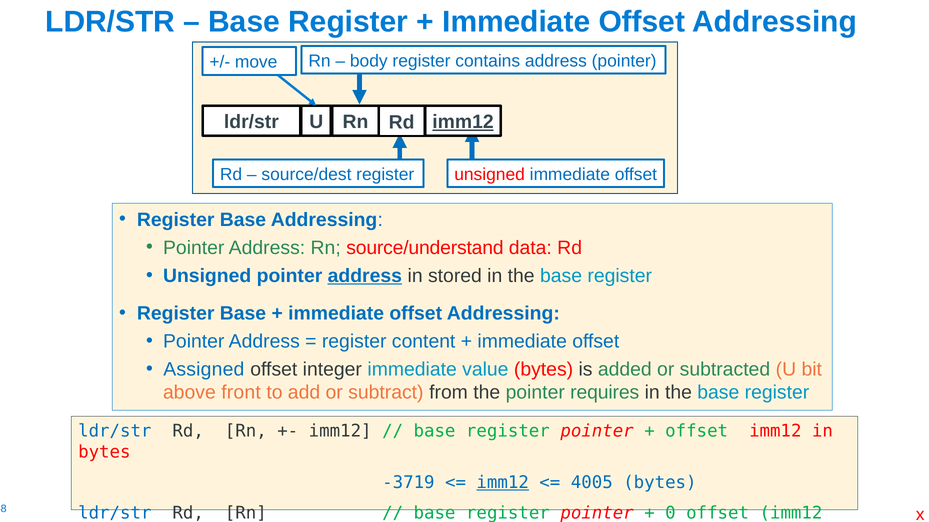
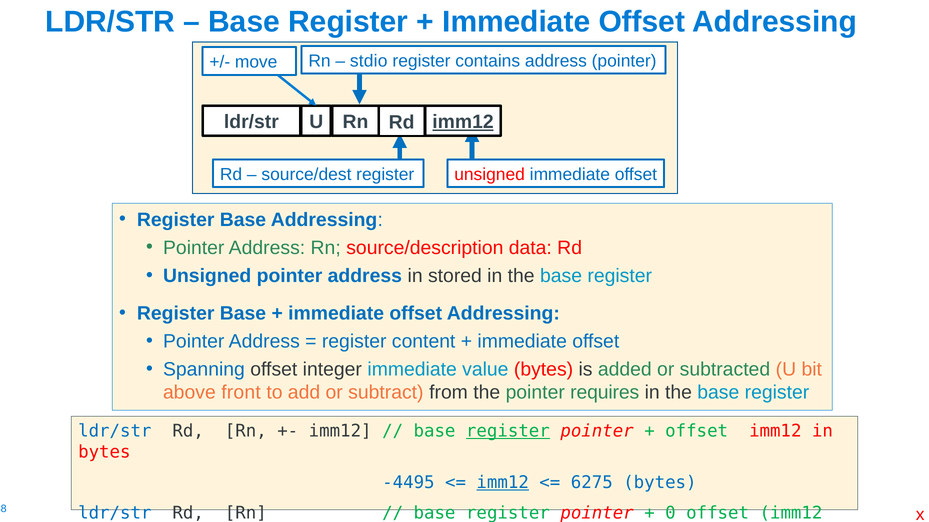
body: body -> stdio (369, 61)
source/understand: source/understand -> source/description (425, 248)
address underline: present -> none (365, 276)
Assigned: Assigned -> Spanning (204, 370)
register underline: none -> present (508, 432)
-3719: -3719 -> -4495 (408, 483)
4005: 4005 -> 6275 (592, 483)
